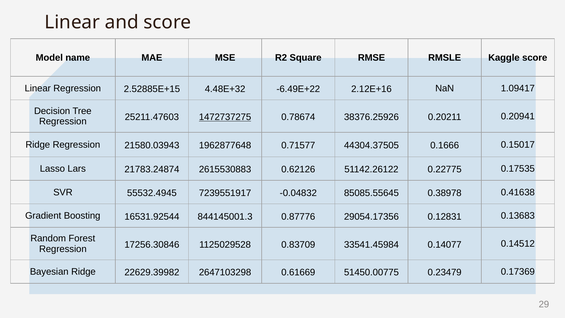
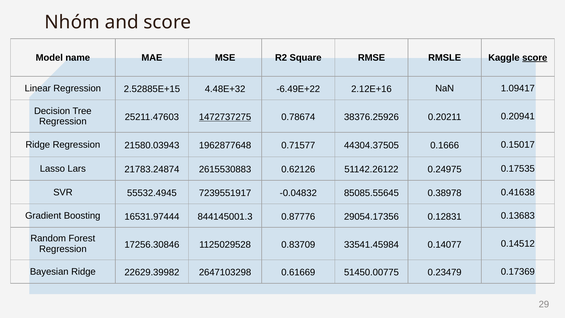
Linear: Linear -> Nhóm (72, 22)
score underline: none -> present (535, 58)
0.22775: 0.22775 -> 0.24975 (445, 169)
16531.92544: 16531.92544 -> 16531.97444 (152, 216)
